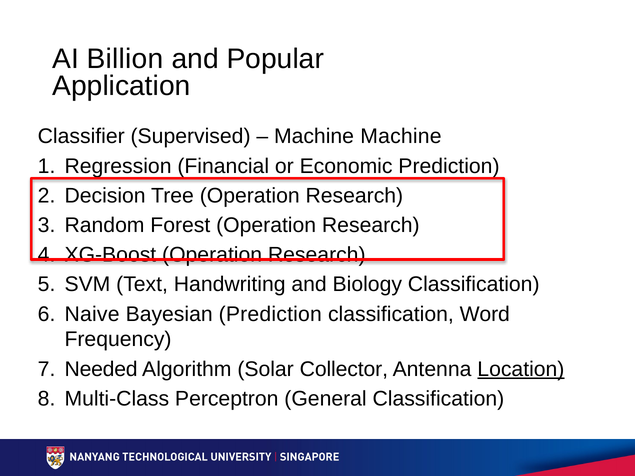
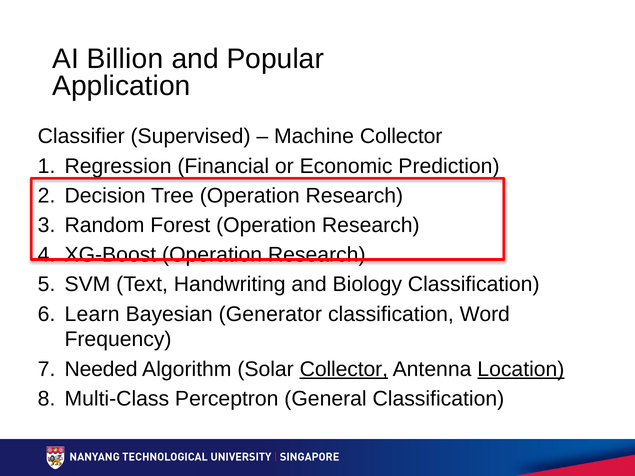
Machine Machine: Machine -> Collector (401, 137)
Naive: Naive -> Learn (92, 314)
Bayesian Prediction: Prediction -> Generator (270, 314)
Collector underline: none -> present (344, 369)
